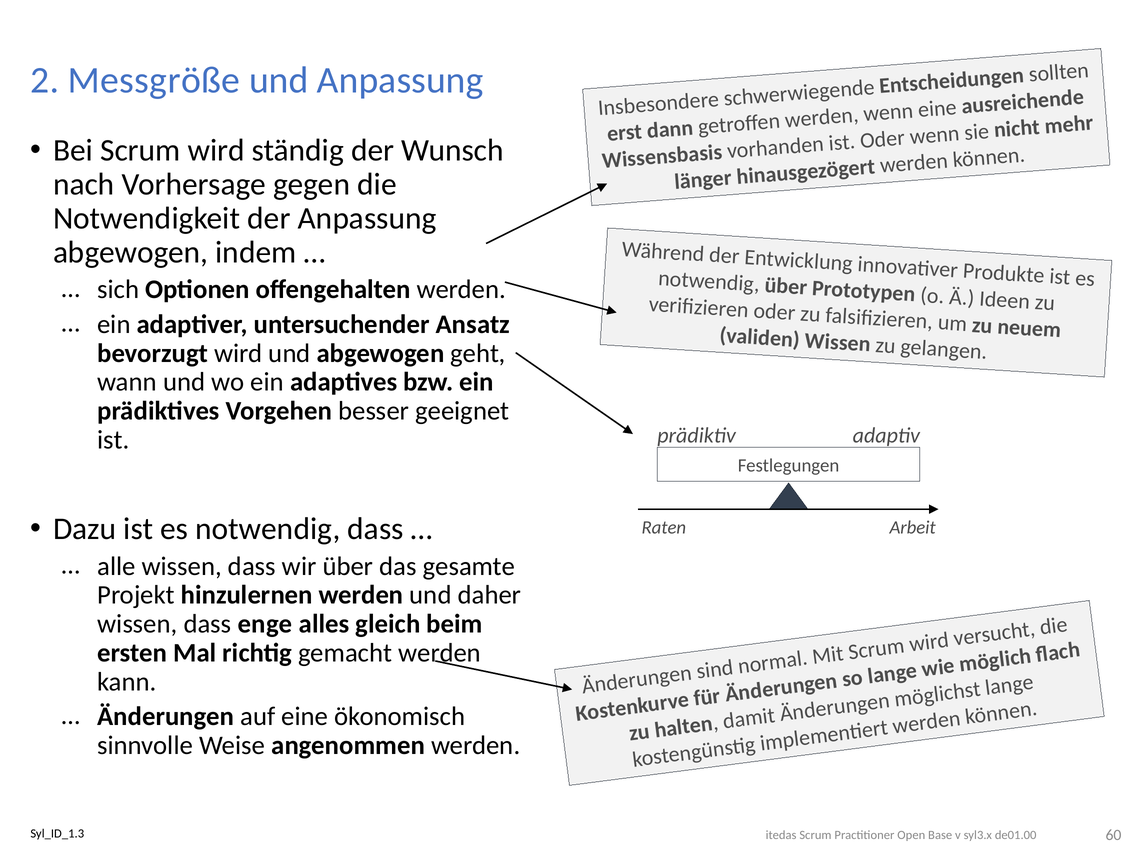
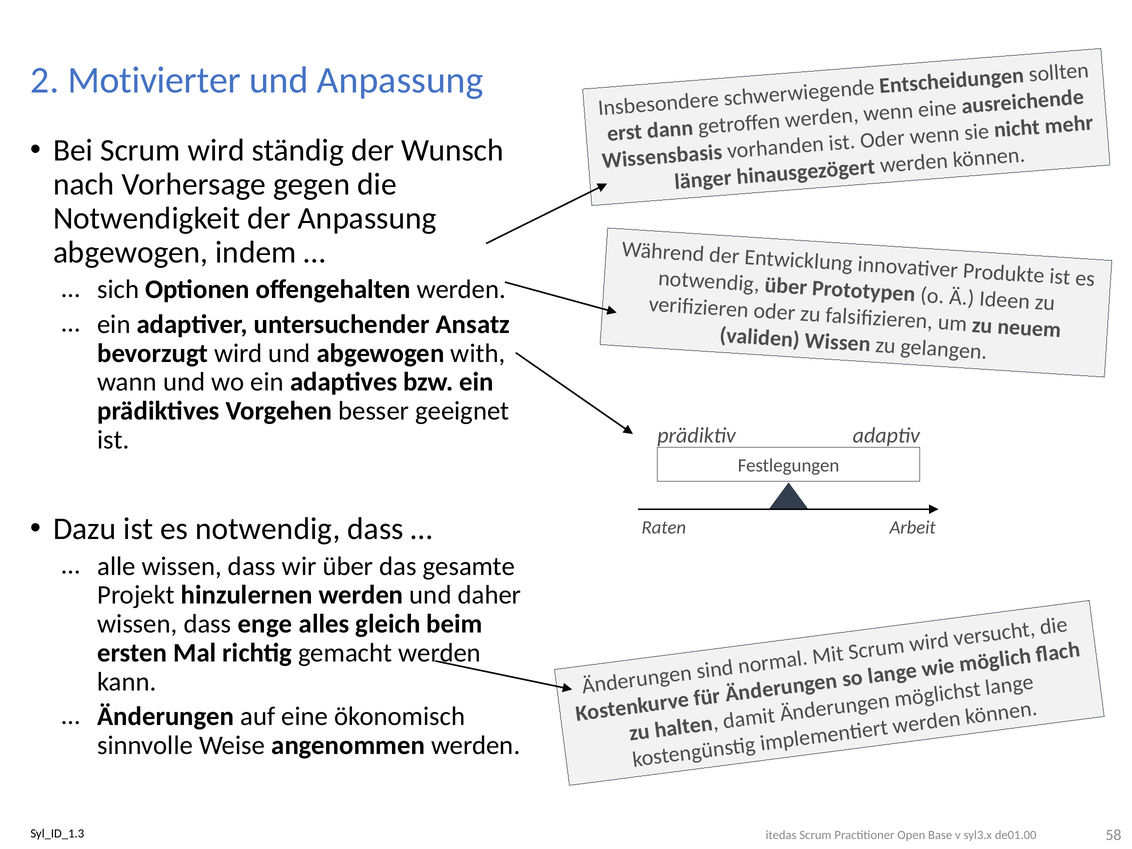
Messgröße: Messgröße -> Motivierter (154, 81)
geht: geht -> with (478, 353)
60: 60 -> 58 (1113, 835)
